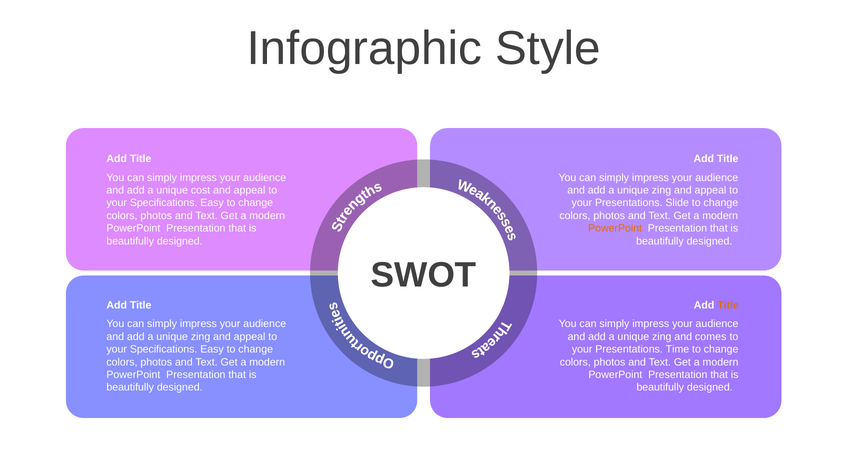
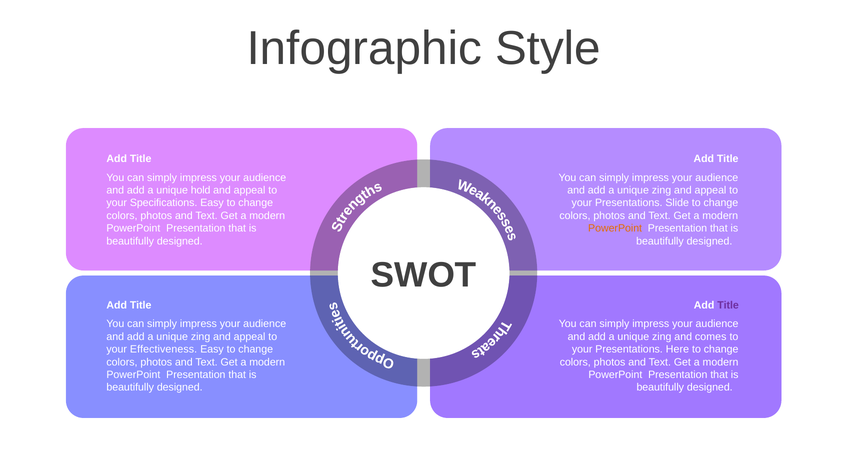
cost: cost -> hold (201, 190)
Title colour: orange -> purple (728, 305)
Specifications: Specifications -> Effectiveness (164, 349)
Time: Time -> Here (677, 349)
